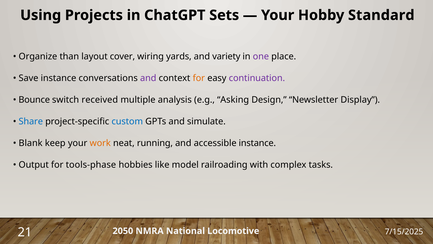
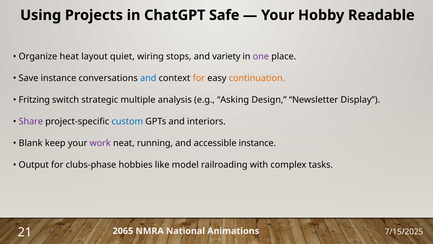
Sets: Sets -> Safe (224, 15)
Standard: Standard -> Readable (381, 15)
than: than -> heat (69, 56)
cover: cover -> quiet (122, 56)
yards: yards -> stops (179, 56)
and colour: purple -> blue (148, 78)
continuation colour: purple -> orange (257, 78)
Bounce: Bounce -> Fritzing (34, 100)
received: received -> strategic (100, 100)
Share colour: blue -> purple (31, 121)
simulate: simulate -> interiors (206, 121)
work colour: orange -> purple (100, 143)
tools-phase: tools-phase -> clubs-phase (91, 165)
2050: 2050 -> 2065 (123, 231)
Locomotive: Locomotive -> Animations (233, 231)
